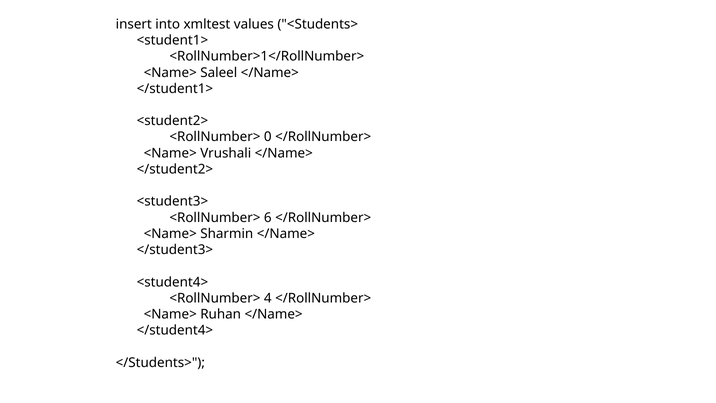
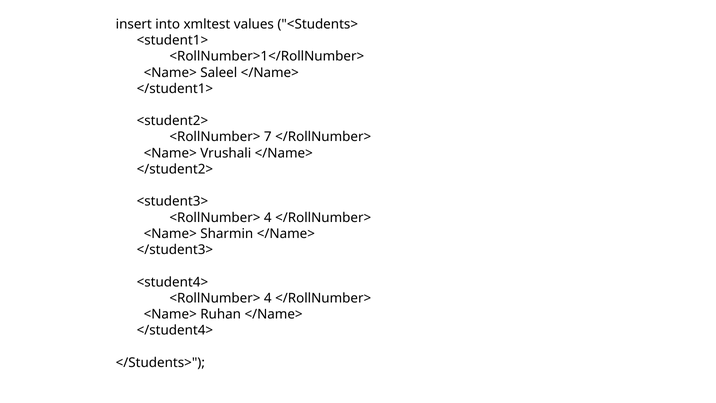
0: 0 -> 7 (268, 137)
6: 6 -> 4 (268, 218)
